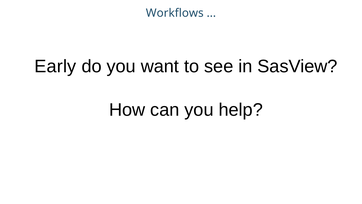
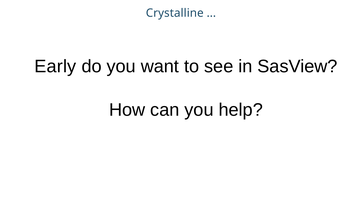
Workflows: Workflows -> Crystalline (175, 13)
